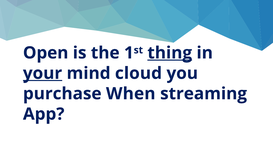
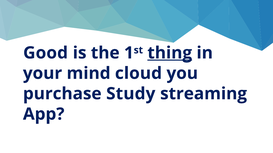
Open: Open -> Good (46, 53)
your underline: present -> none (43, 74)
When: When -> Study (131, 94)
